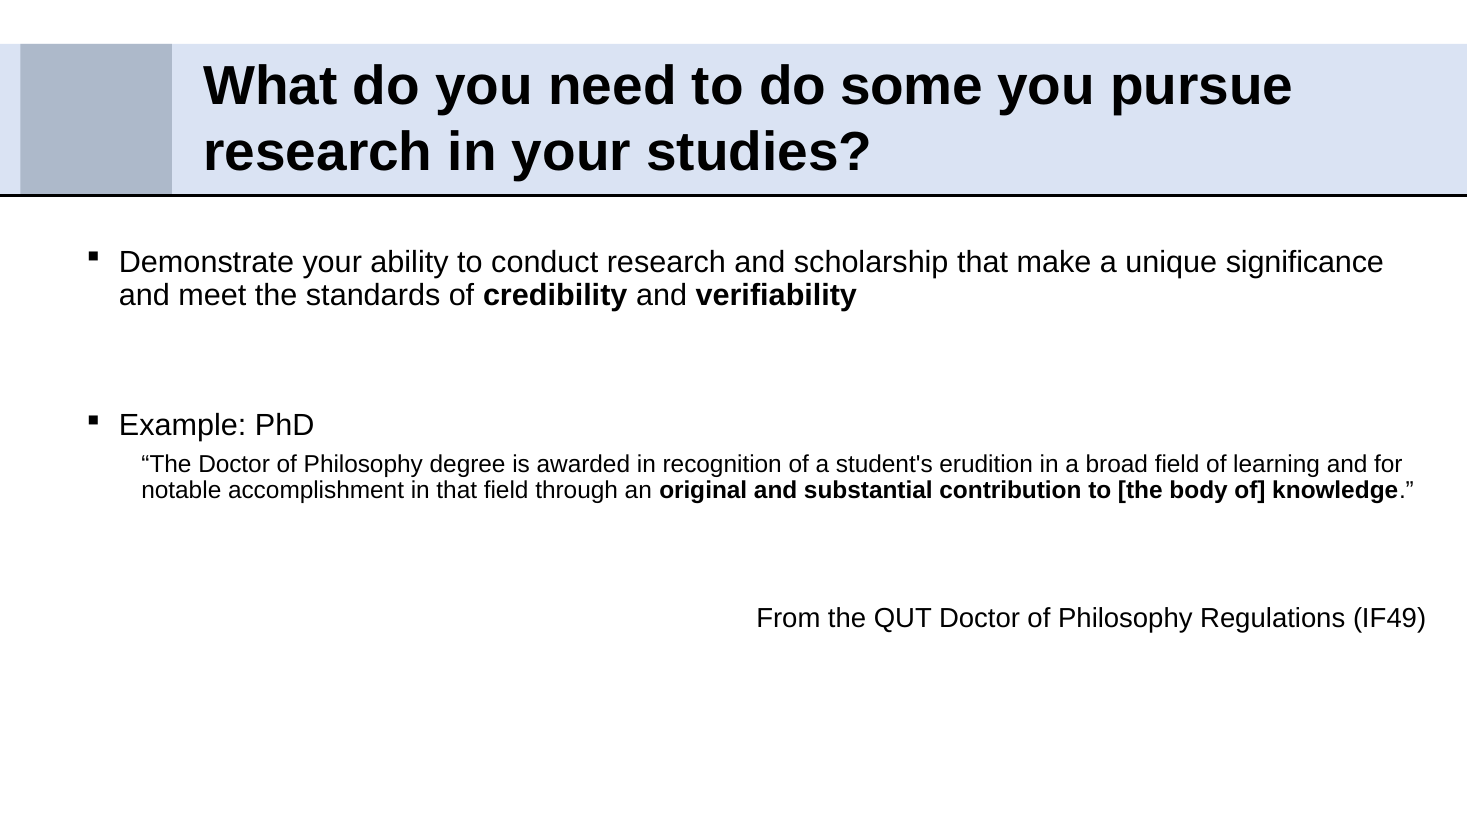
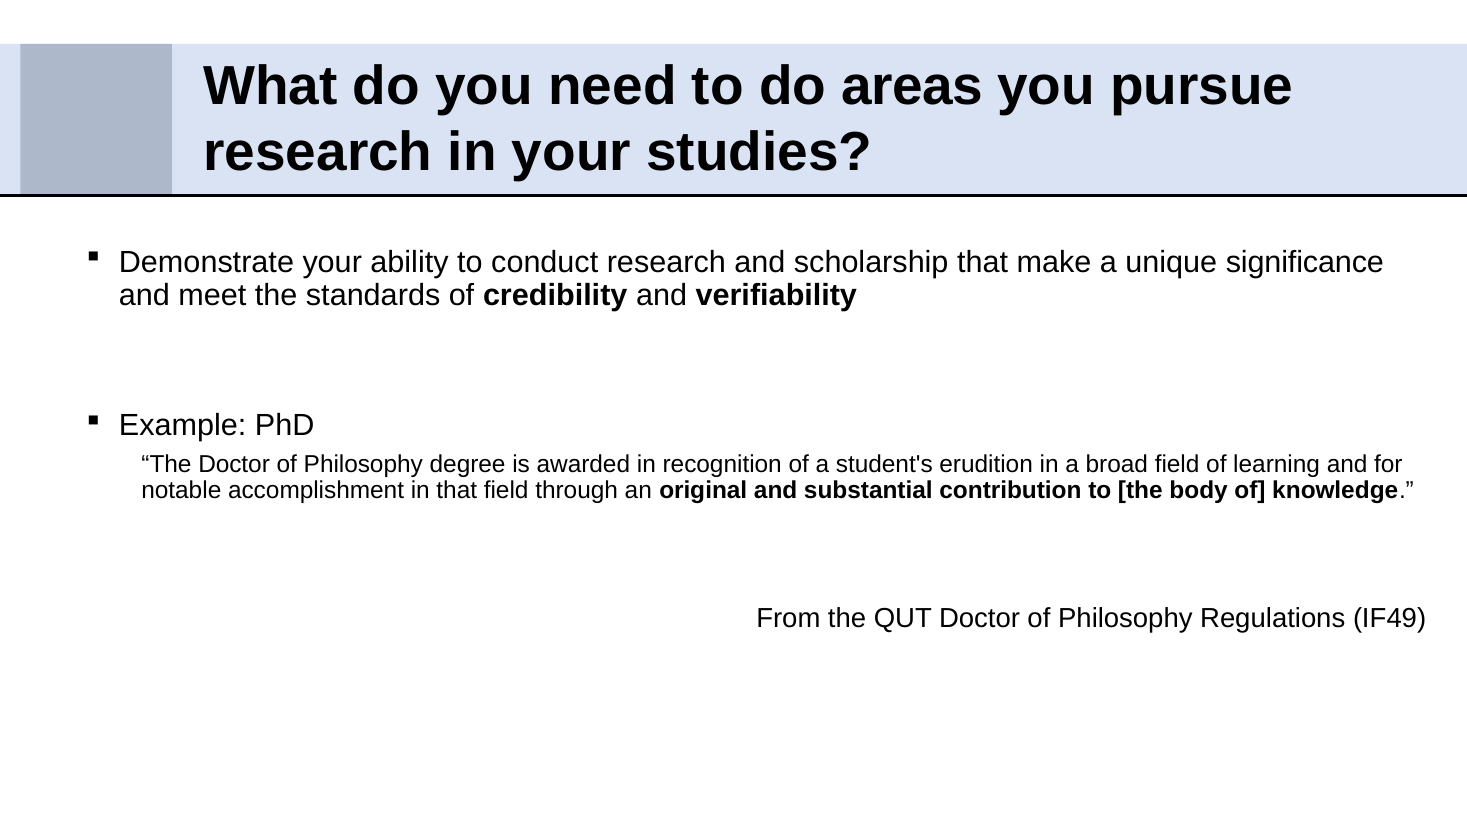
some: some -> areas (912, 87)
